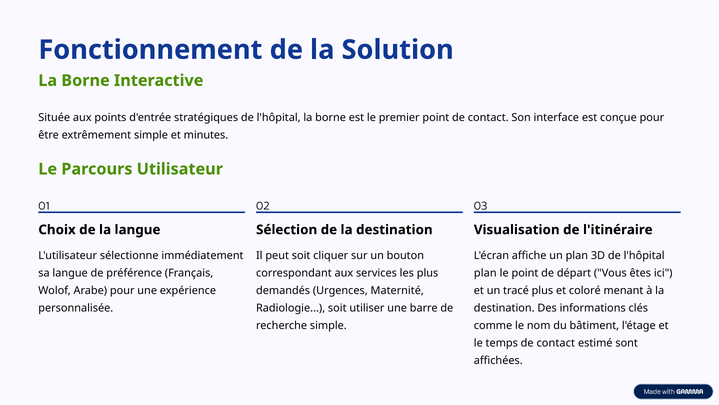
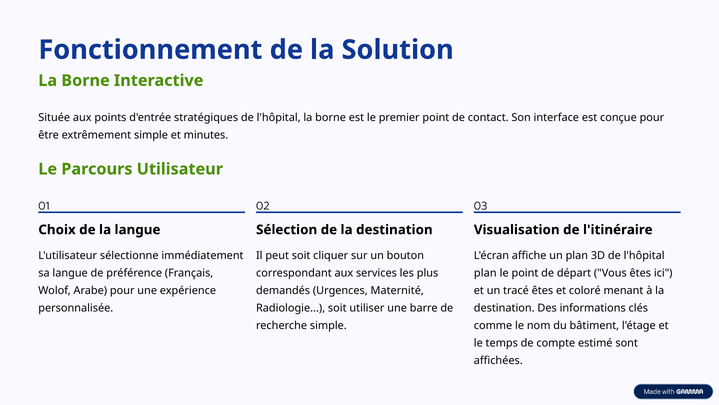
tracé plus: plus -> êtes (542, 290)
temps de contact: contact -> compte (556, 343)
